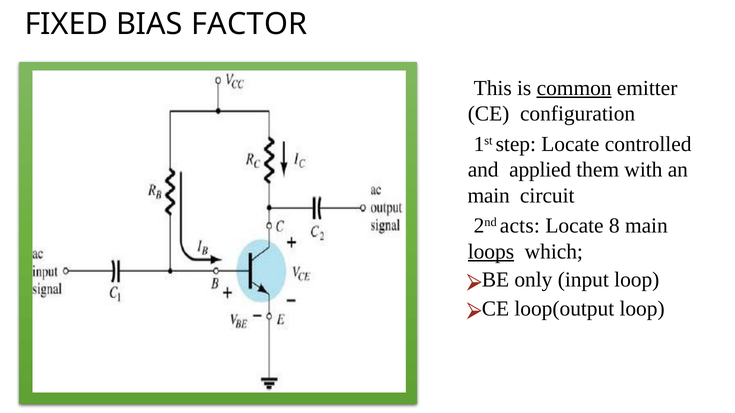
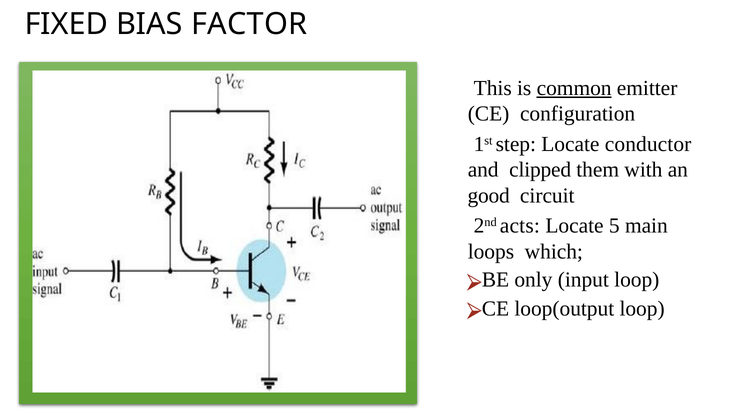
controlled: controlled -> conductor (648, 144)
applied: applied -> clipped (540, 170)
main: main -> good (489, 196)
8: 8 -> 5 (614, 226)
loops underline: present -> none (491, 252)
